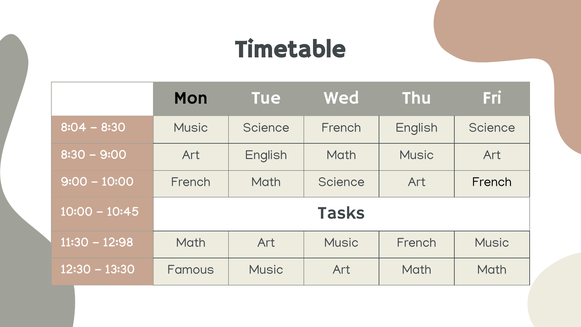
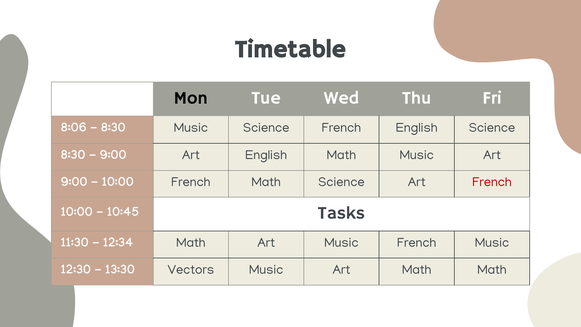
8:04: 8:04 -> 8:06 (74, 127)
French colour: black -> red (492, 182)
12:98: 12:98 -> 12:34 (118, 242)
Famous: Famous -> Vectors (191, 270)
